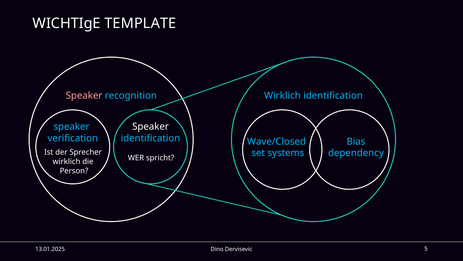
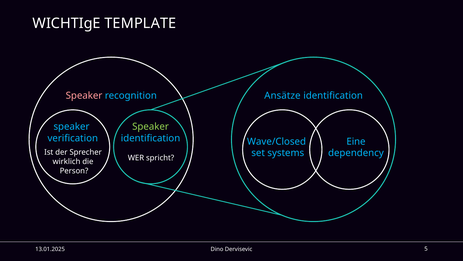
Wirklich: Wirklich -> Ansätze (282, 95)
Speaker colour: white -> light green (151, 126)
Bias: Bias -> Eine (356, 141)
